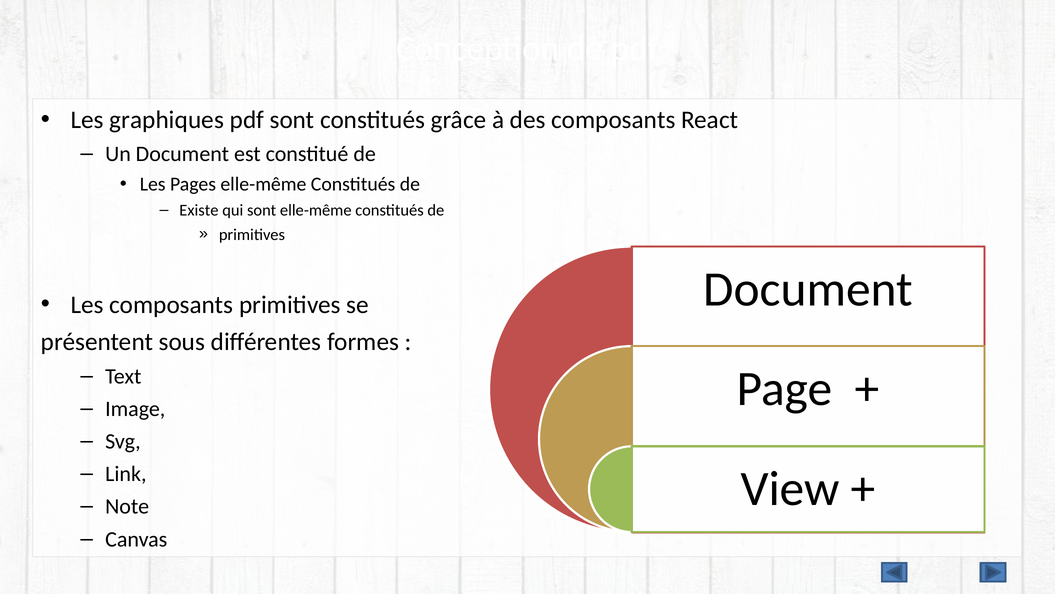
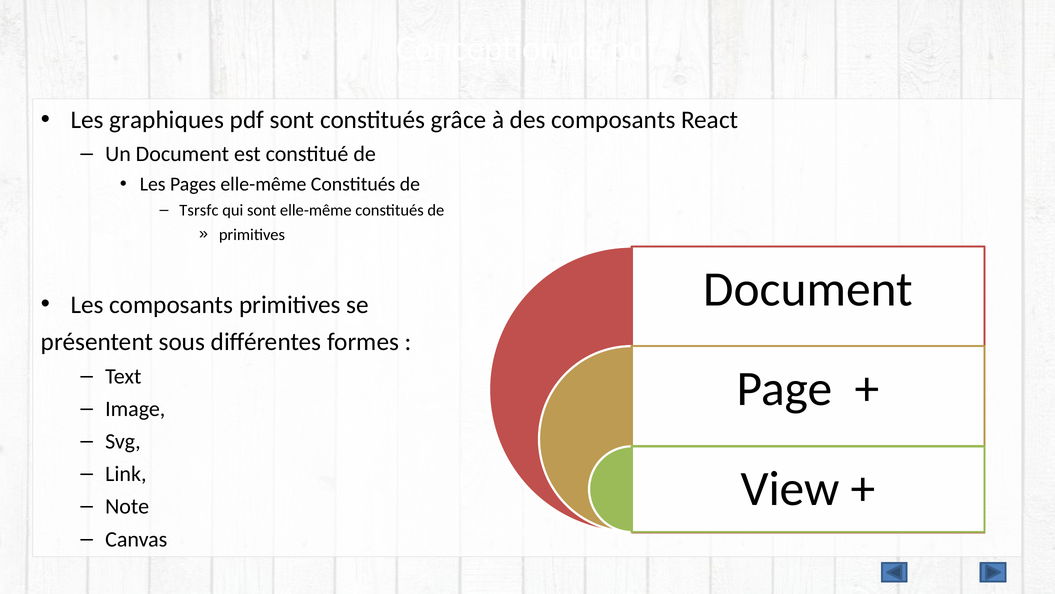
Existe: Existe -> Tsrsfc (199, 210)
